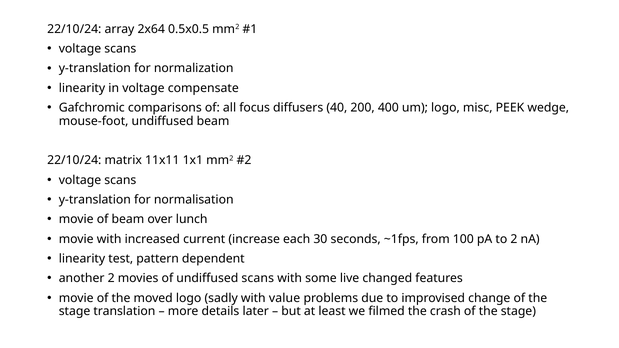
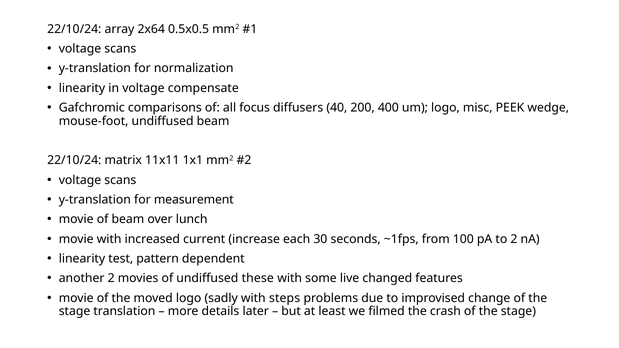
normalisation: normalisation -> measurement (194, 200)
undiffused scans: scans -> these (258, 278)
value: value -> steps (285, 298)
